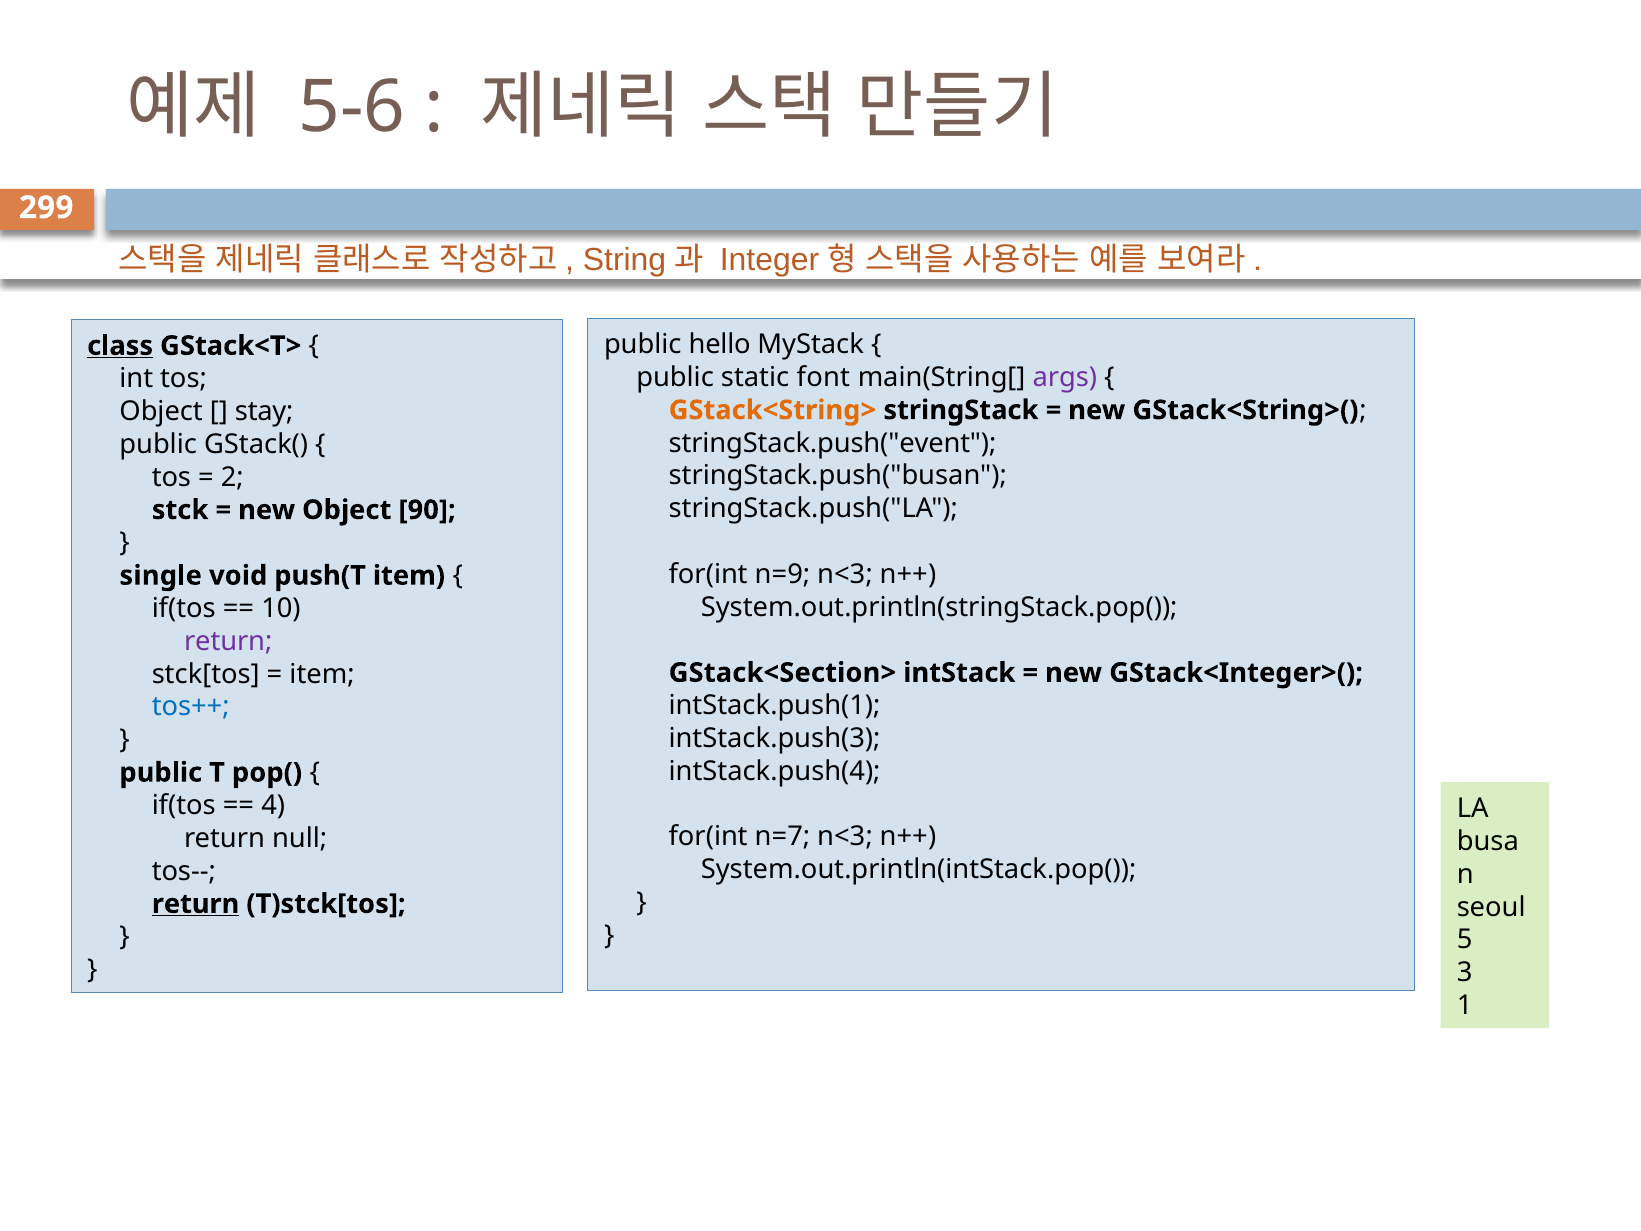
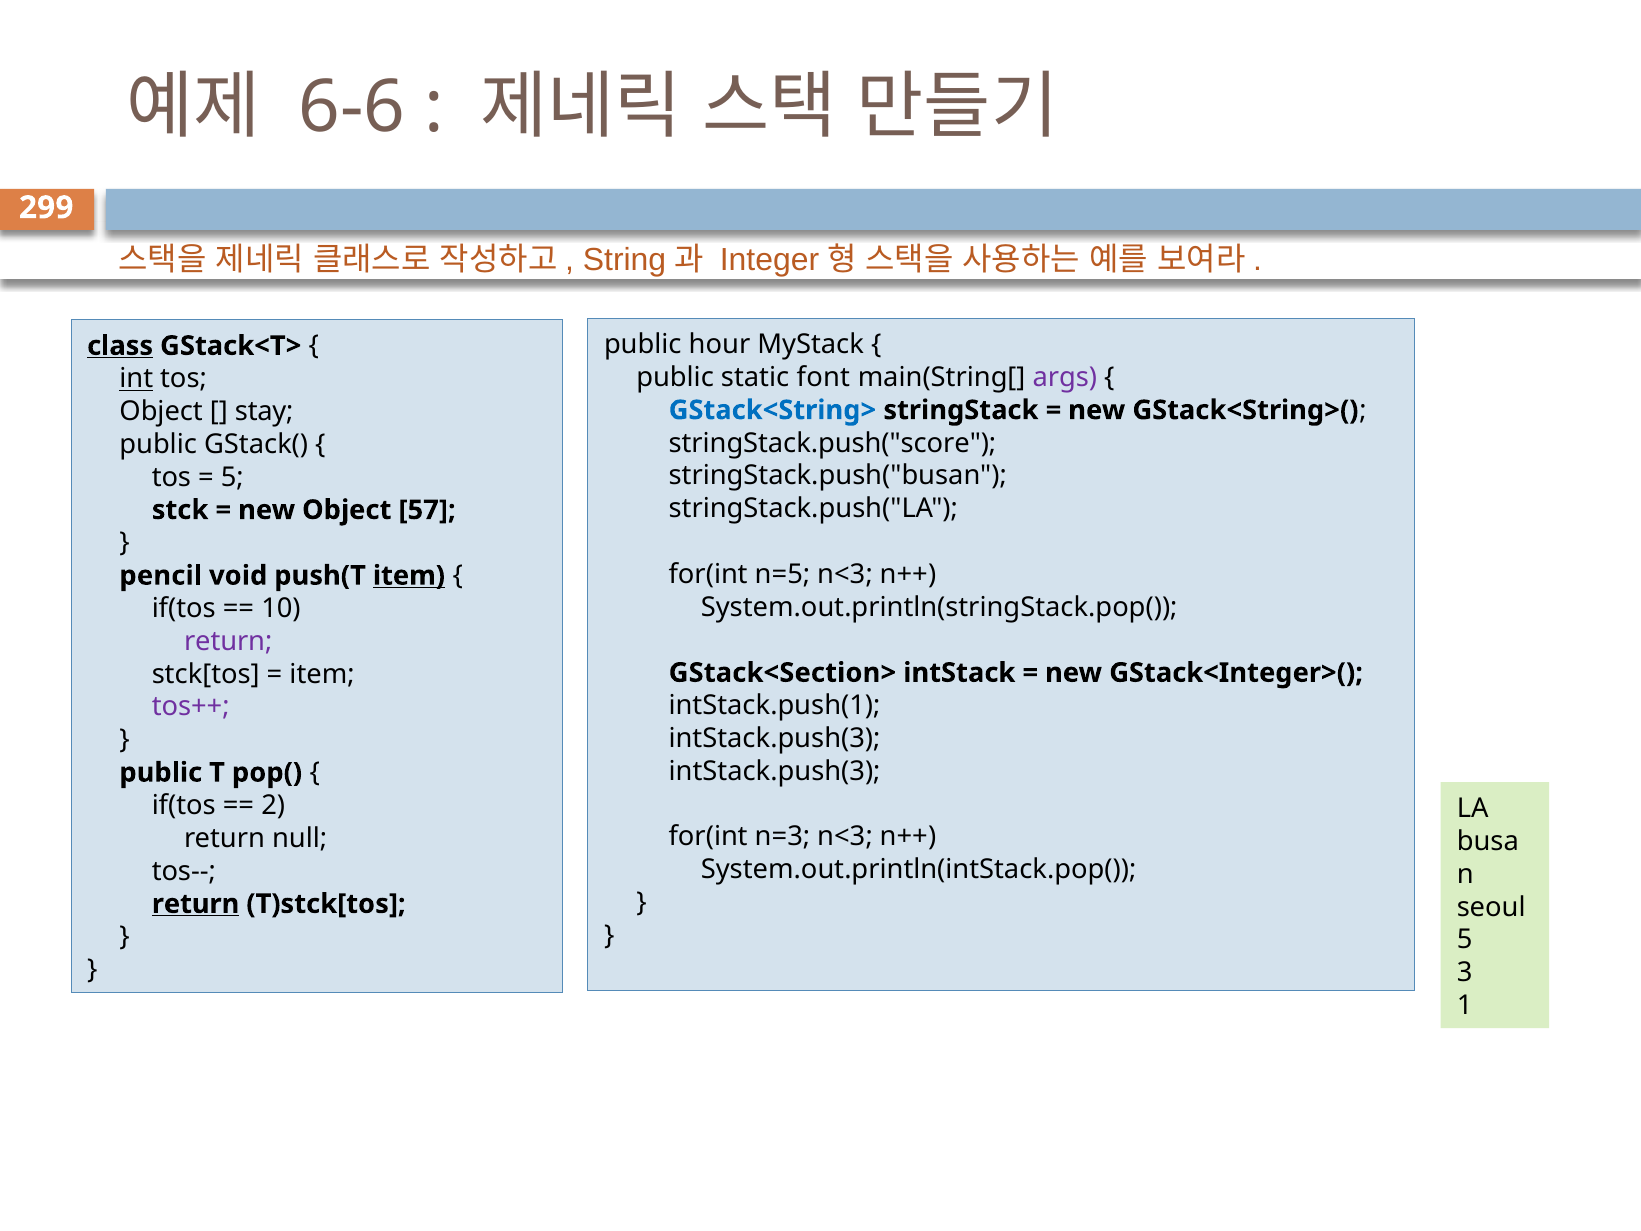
5-6: 5-6 -> 6-6 (352, 107)
hello: hello -> hour (720, 344)
int underline: none -> present (136, 379)
GStack<String> colour: orange -> blue (772, 410)
stringStack.push("event: stringStack.push("event -> stringStack.push("score (832, 443)
2: 2 -> 5 (232, 477)
90: 90 -> 57 (427, 510)
n=9: n=9 -> n=5 (782, 574)
single: single -> pencil (161, 576)
item underline: none -> present (409, 576)
tos++ colour: blue -> purple (191, 707)
intStack.push(4: intStack.push(4 -> intStack.push(3 (775, 771)
4: 4 -> 2 (273, 805)
n=7: n=7 -> n=3 (782, 837)
